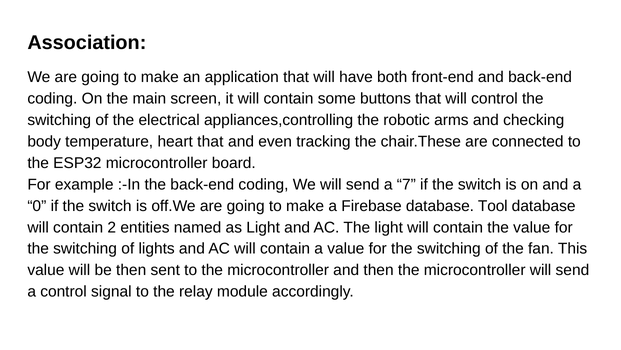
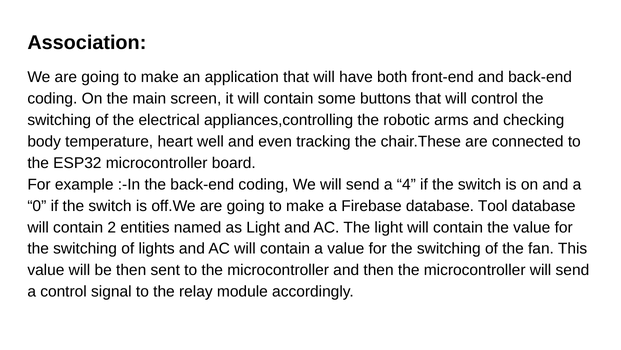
heart that: that -> well (210, 141)
7: 7 -> 4 (406, 184)
